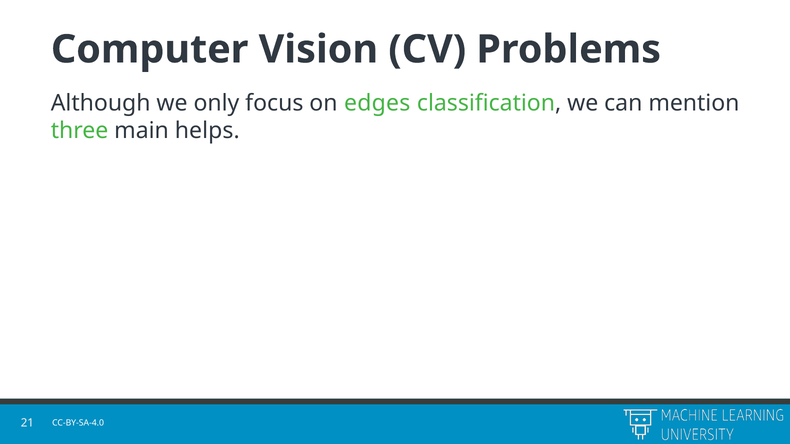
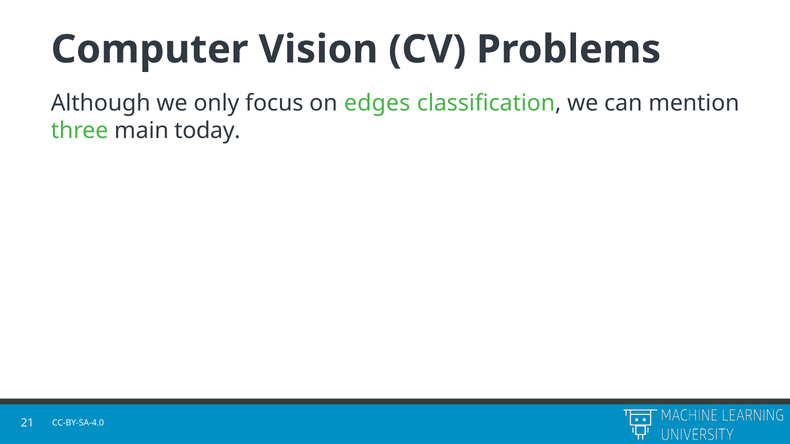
helps: helps -> today (207, 131)
